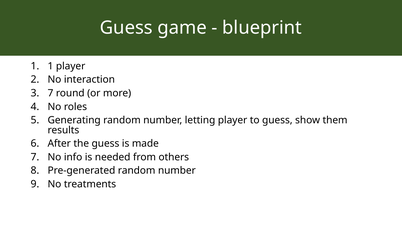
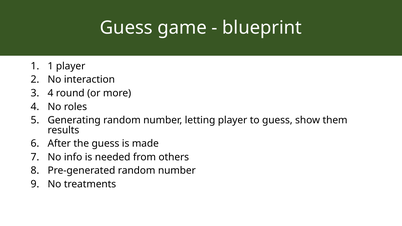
7: 7 -> 4 (50, 93)
